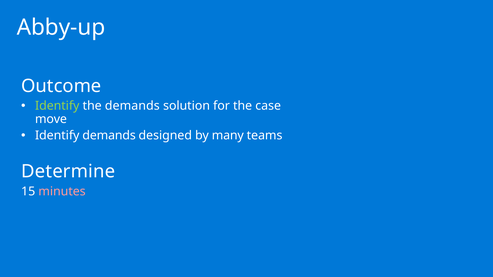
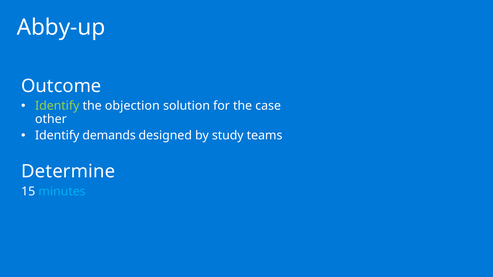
the demands: demands -> objection (132, 106)
move: move -> other (51, 119)
many: many -> study (228, 136)
minutes colour: pink -> light blue (62, 191)
